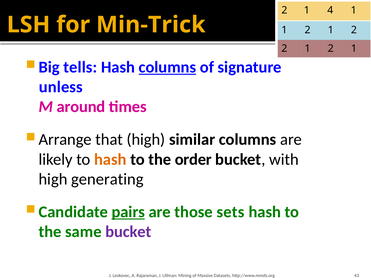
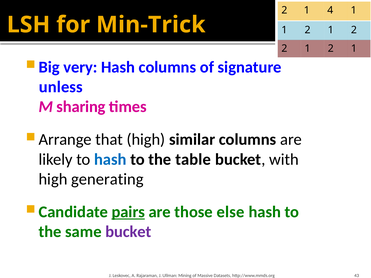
tells: tells -> very (80, 67)
columns underline: present -> none (167, 67)
around: around -> sharing (81, 107)
hash colour: orange -> blue (110, 159)
order: order -> table (193, 159)
sets: sets -> else (231, 212)
